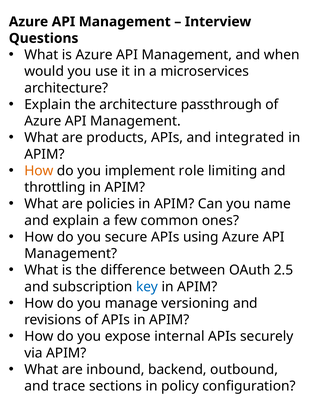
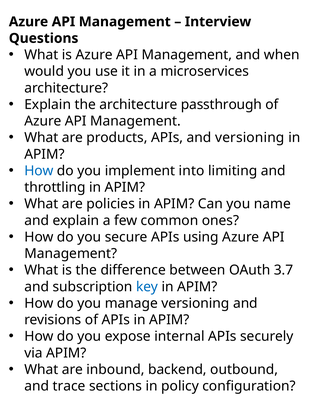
and integrated: integrated -> versioning (250, 137)
How colour: orange -> blue (39, 171)
role: role -> into (192, 171)
2.5: 2.5 -> 3.7 (284, 270)
